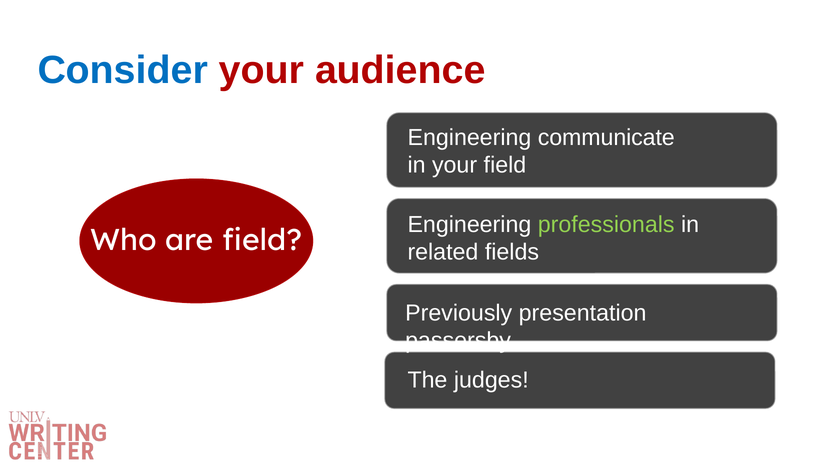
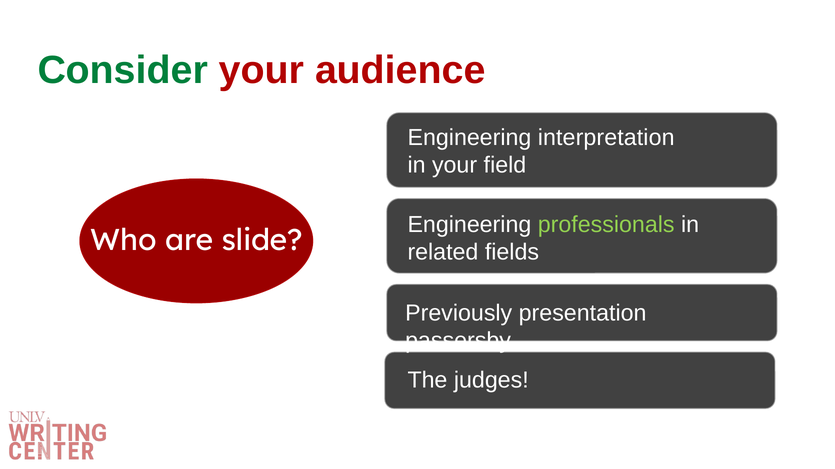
Consider colour: blue -> green (123, 70)
communicate: communicate -> interpretation (606, 138)
are field: field -> slide (262, 241)
